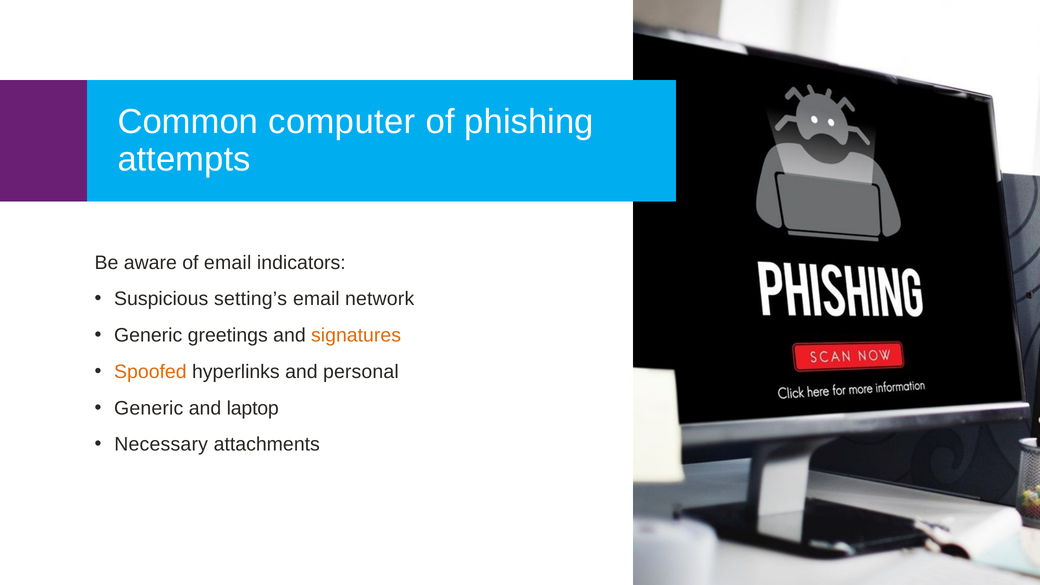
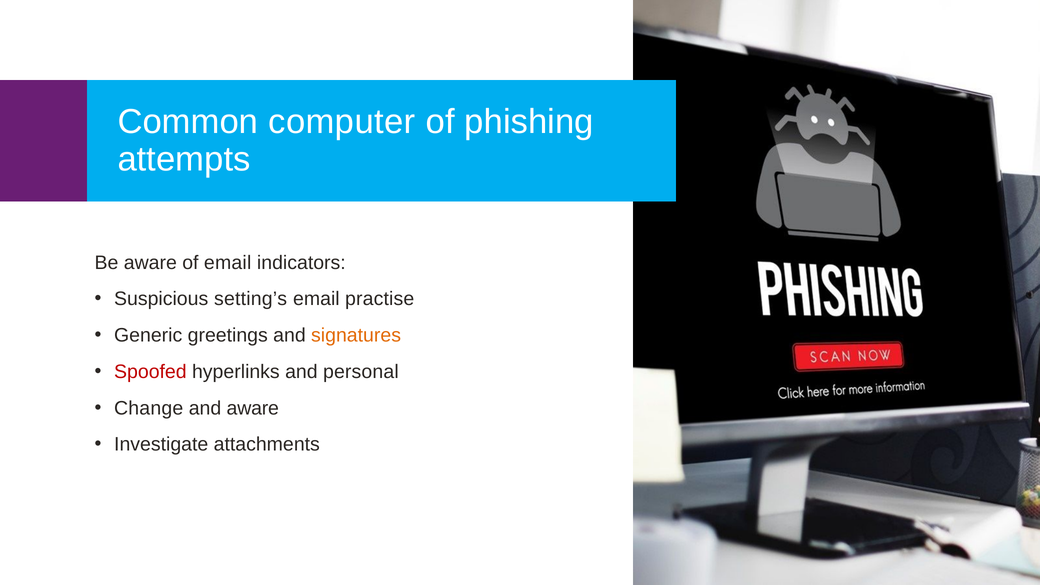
network: network -> practise (380, 299)
Spoofed colour: orange -> red (150, 372)
Generic: Generic -> Change (149, 408)
and laptop: laptop -> aware (253, 408)
Necessary: Necessary -> Investigate (161, 445)
